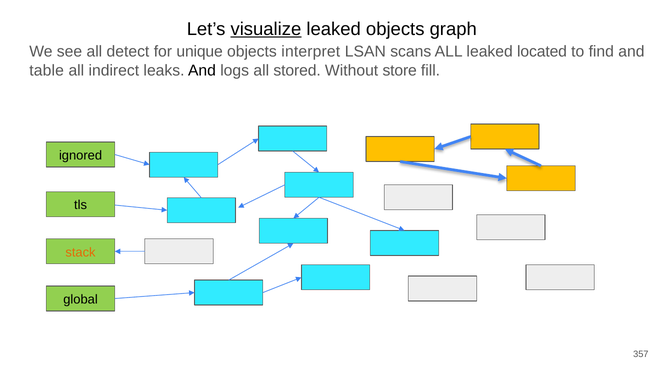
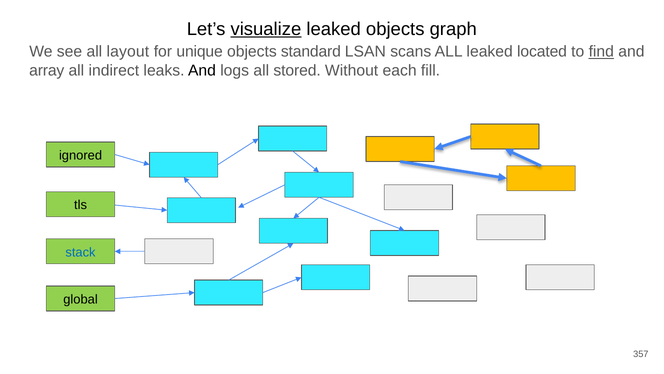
detect: detect -> layout (128, 52)
interpret: interpret -> standard (311, 52)
find underline: none -> present (601, 52)
table: table -> array (47, 70)
store: store -> each (400, 70)
stack colour: orange -> blue (81, 252)
